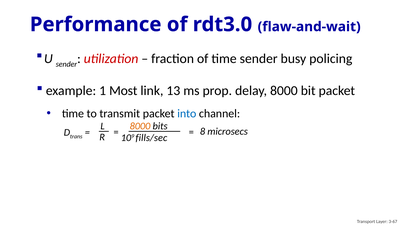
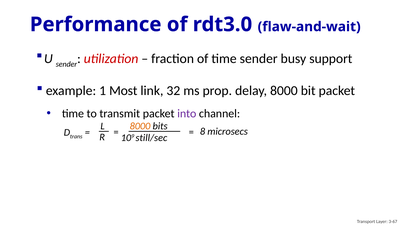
policing: policing -> support (331, 59)
13: 13 -> 32 (173, 91)
into colour: blue -> purple (187, 114)
fills/sec: fills/sec -> still/sec (151, 138)
